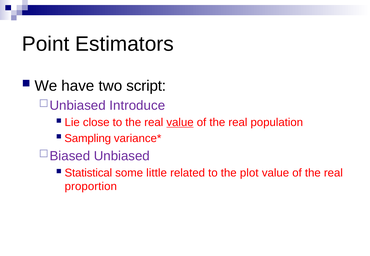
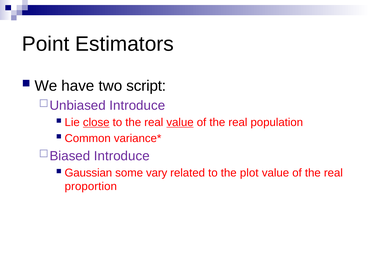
close underline: none -> present (96, 122)
Sampling: Sampling -> Common (88, 138)
Unbiased: Unbiased -> Introduce (122, 156)
Statistical: Statistical -> Gaussian (88, 173)
little: little -> vary (157, 173)
